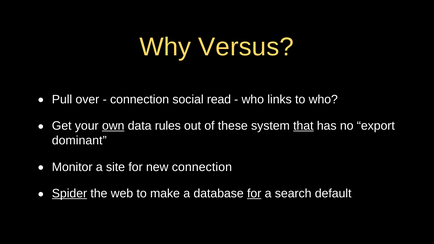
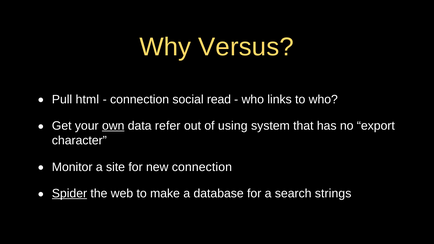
over: over -> html (87, 99)
rules: rules -> refer (168, 126)
these: these -> using (233, 126)
that underline: present -> none (303, 126)
dominant: dominant -> character (79, 141)
for underline: present -> none (254, 194)
default: default -> strings (333, 194)
